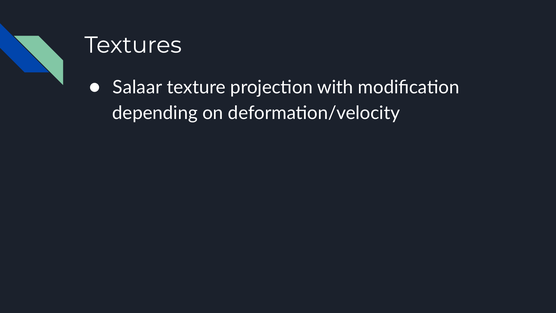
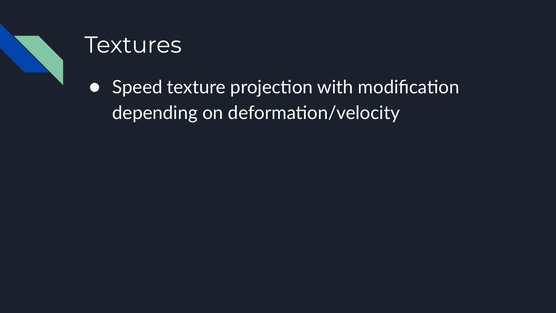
Salaar: Salaar -> Speed (137, 87)
